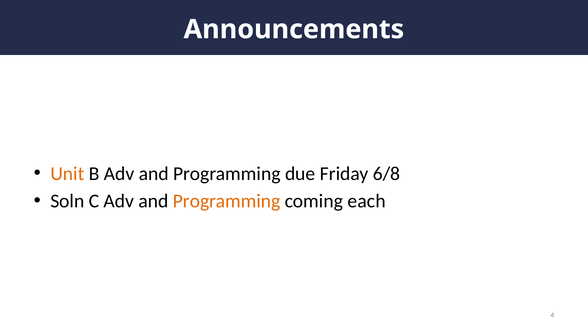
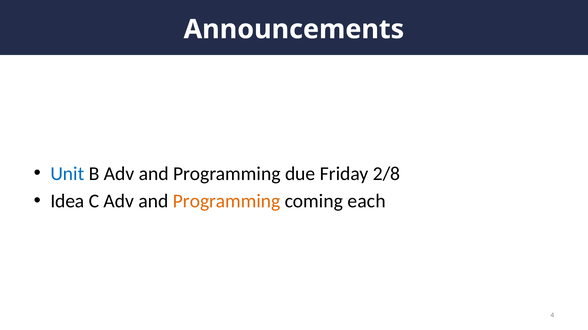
Unit colour: orange -> blue (67, 174)
6/8: 6/8 -> 2/8 (386, 174)
Soln: Soln -> Idea (67, 201)
